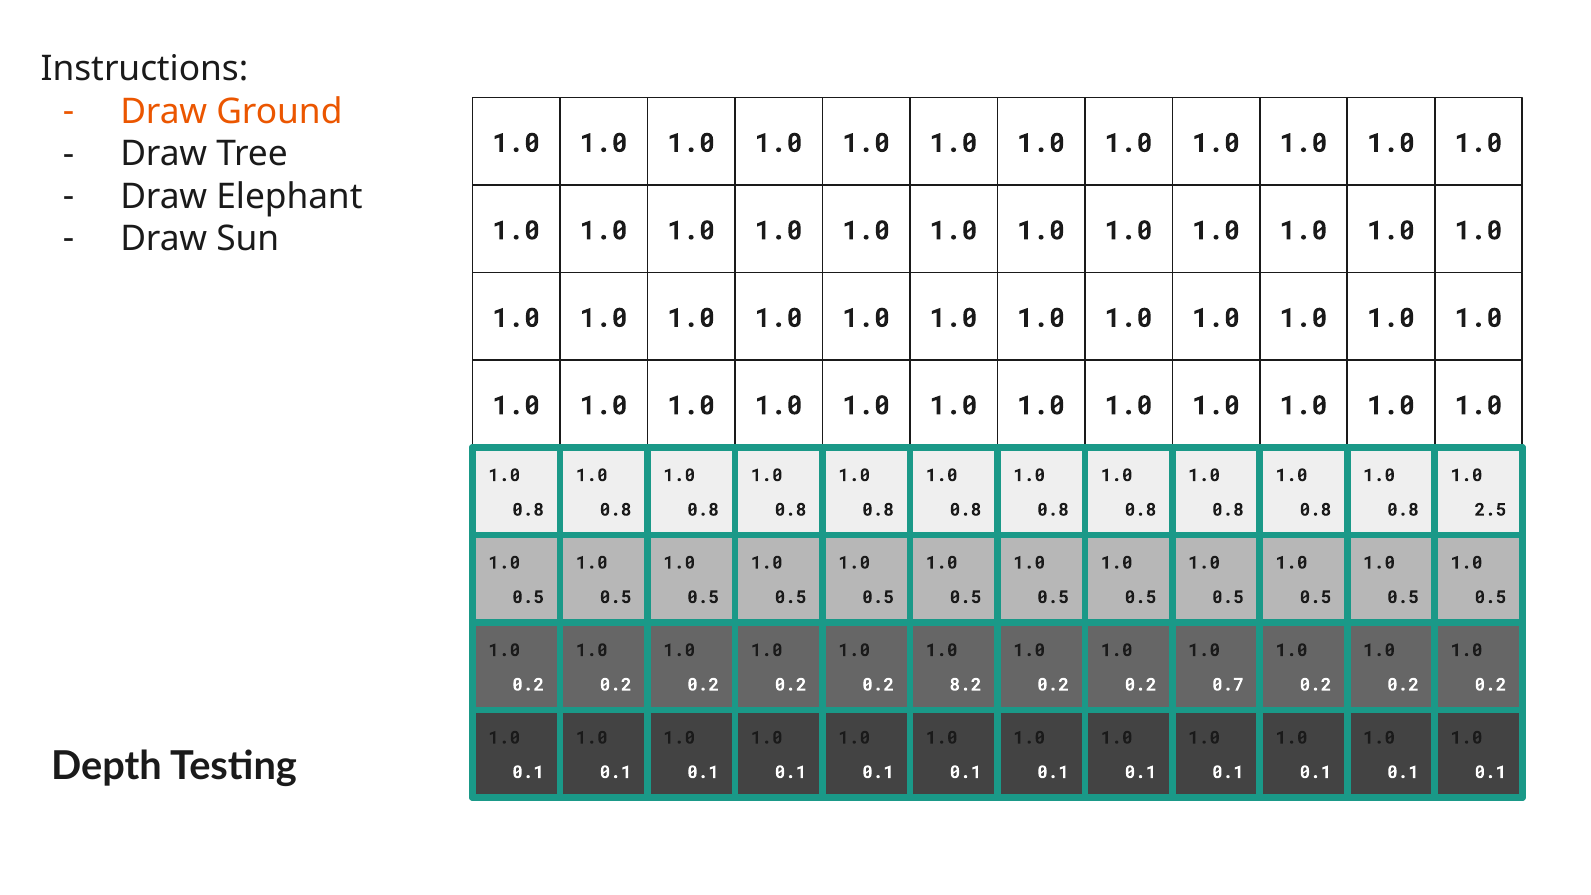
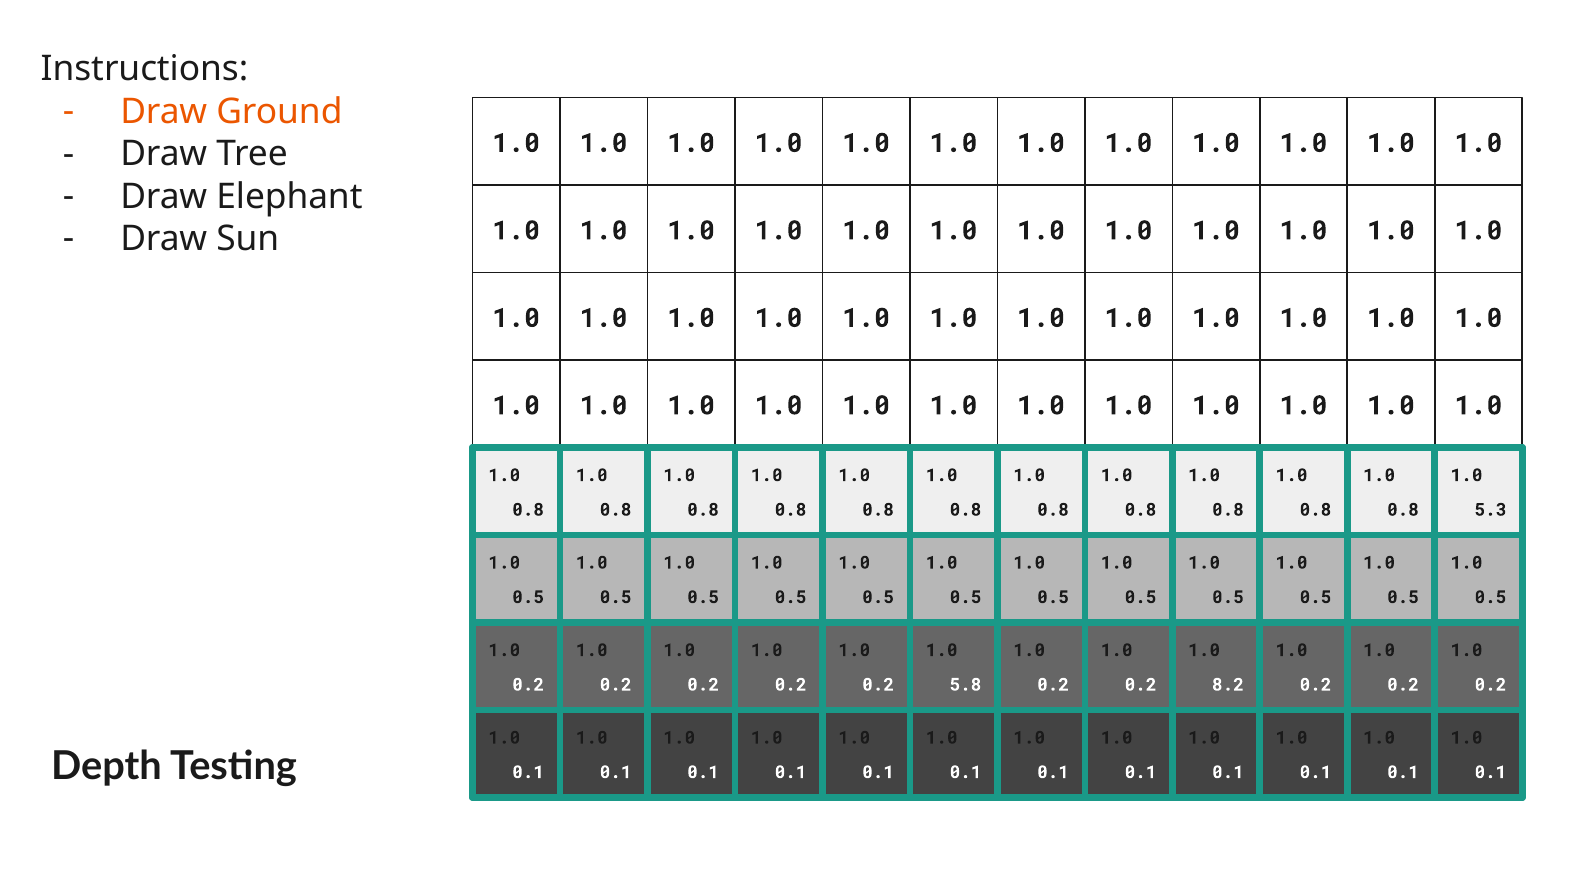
2.5: 2.5 -> 5.3 (1490, 510)
8.2: 8.2 -> 5.8 (966, 685)
0.7: 0.7 -> 8.2 (1228, 685)
